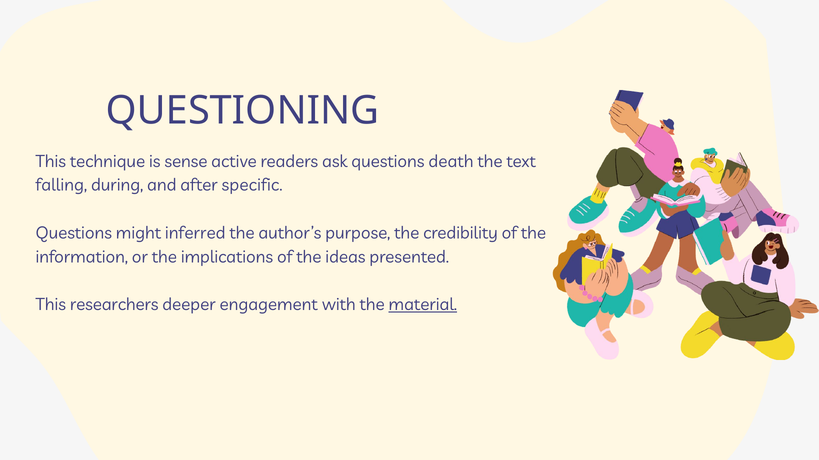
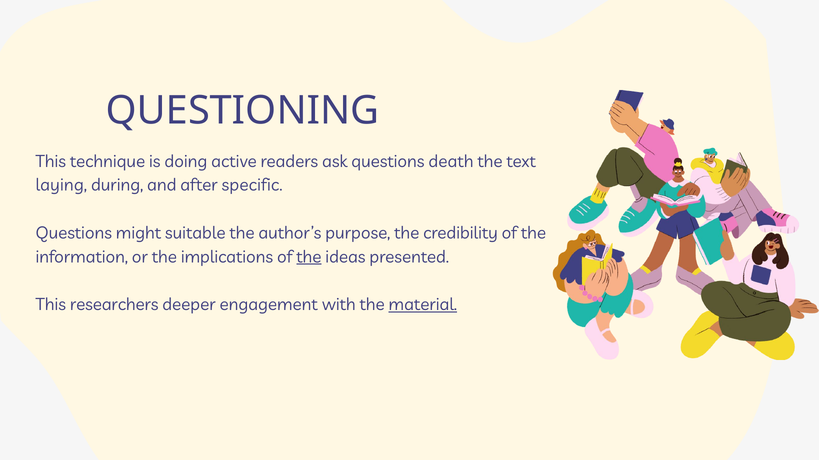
sense: sense -> doing (186, 162)
falling: falling -> laying (61, 186)
inferred: inferred -> suitable (195, 233)
the underline: none -> present (309, 257)
